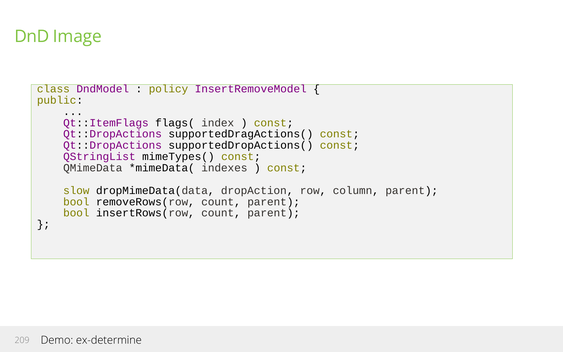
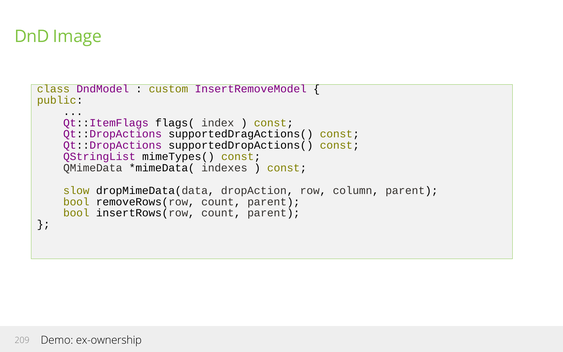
policy: policy -> custom (168, 89)
ex-determine: ex-determine -> ex-ownership (109, 340)
